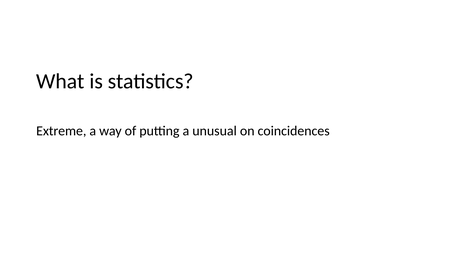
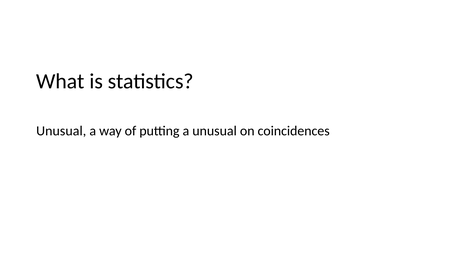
Extreme: Extreme -> Unusual (61, 131)
